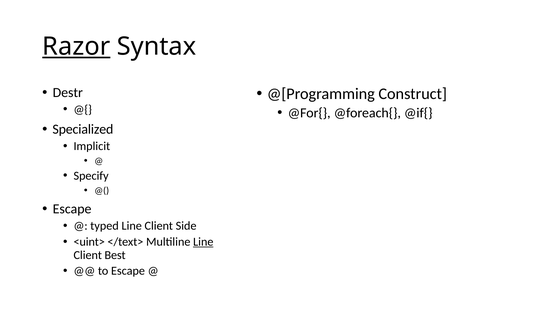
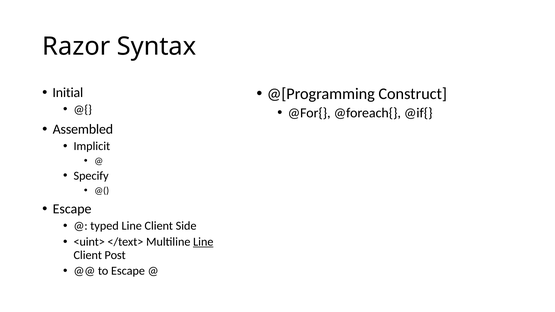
Razor underline: present -> none (76, 47)
Destr: Destr -> Initial (68, 93)
Specialized: Specialized -> Assembled (83, 129)
Best: Best -> Post (115, 255)
